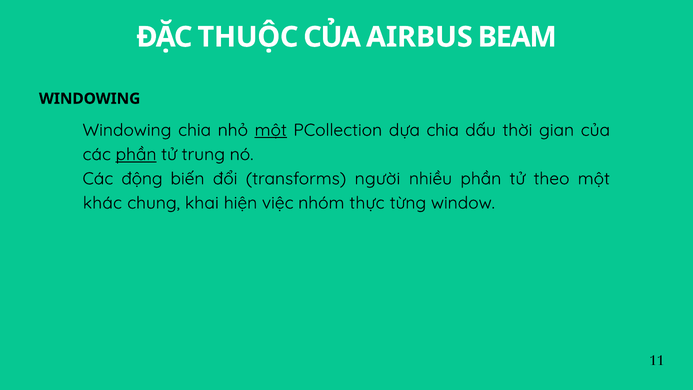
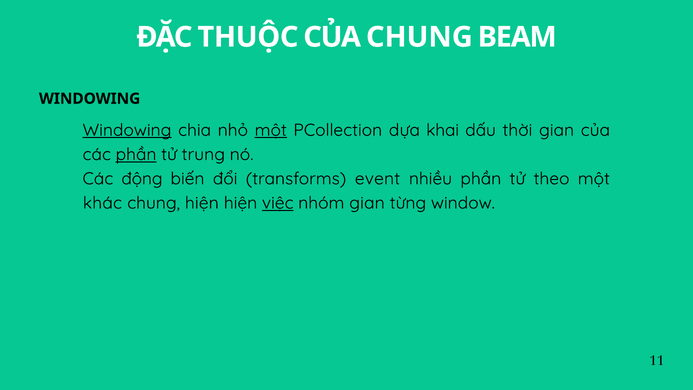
CỦA AIRBUS: AIRBUS -> CHUNG (419, 37)
Windowing underline: none -> present (127, 130)
dựa chia: chia -> khai (443, 130)
người: người -> event (377, 179)
chung khai: khai -> hiện (202, 203)
việc underline: none -> present (278, 203)
nhóm thực: thực -> gian (367, 203)
